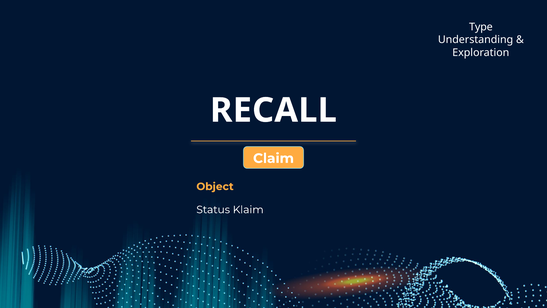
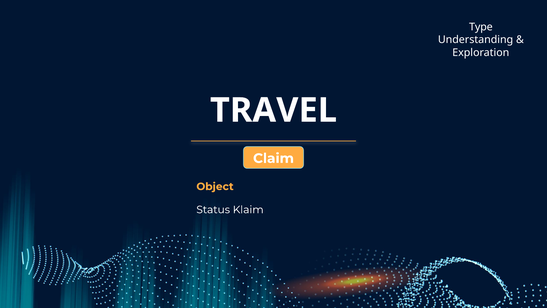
RECALL: RECALL -> TRAVEL (273, 110)
